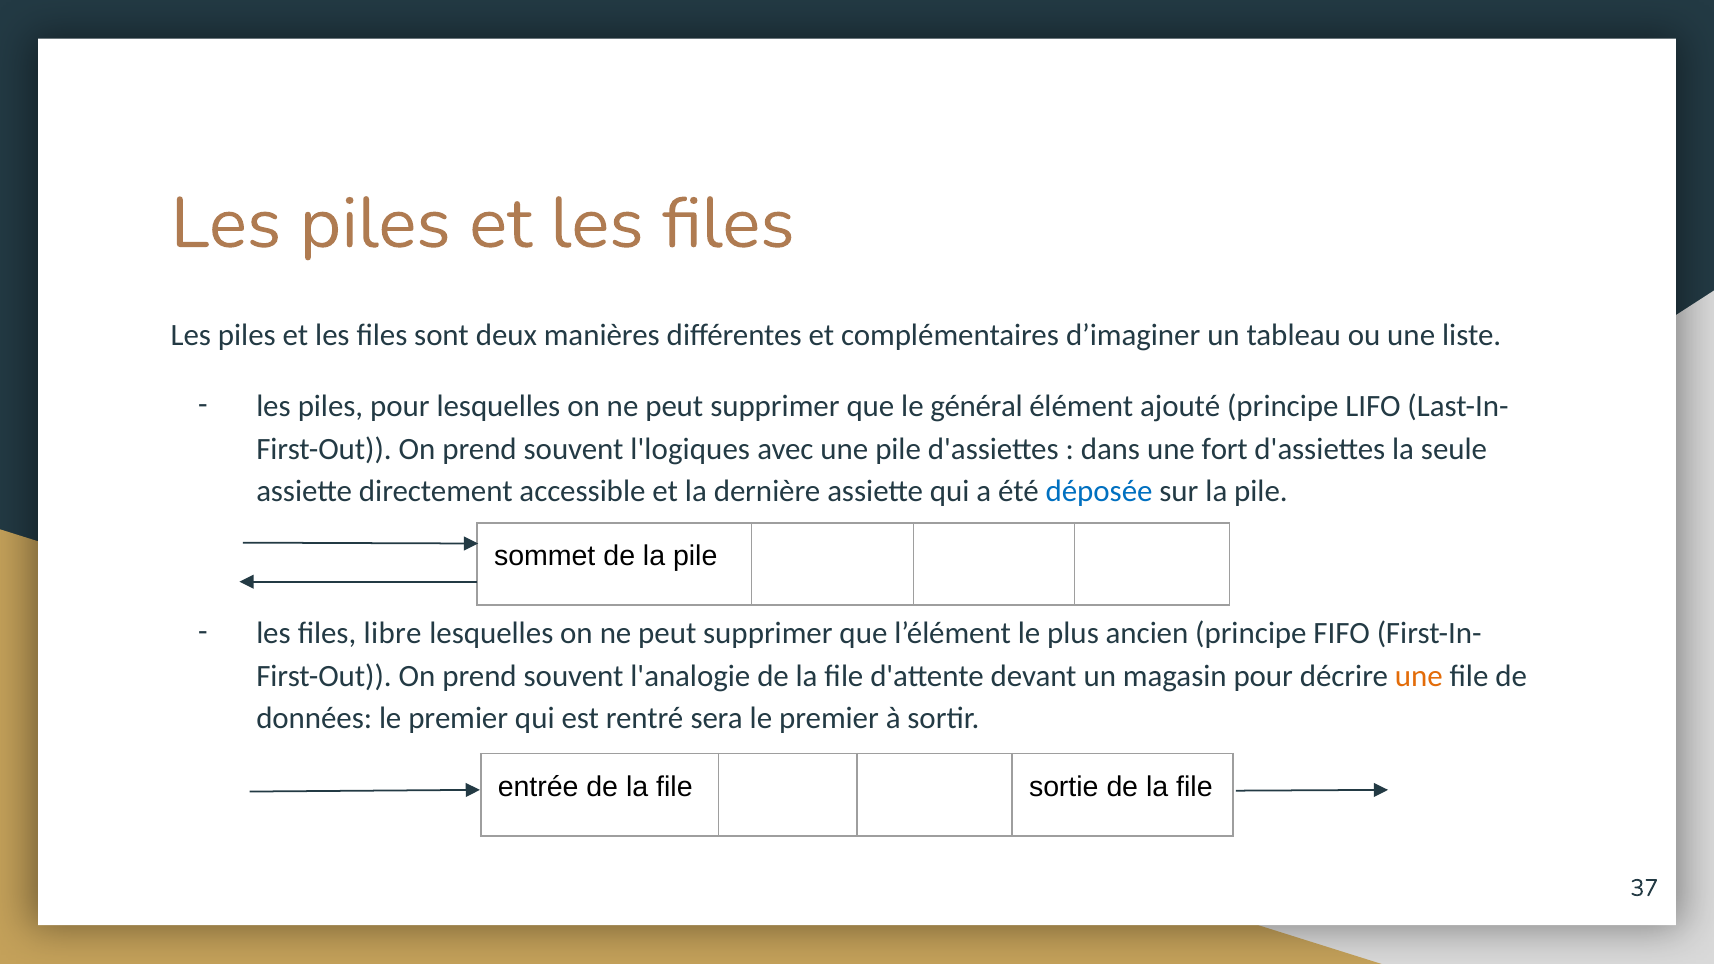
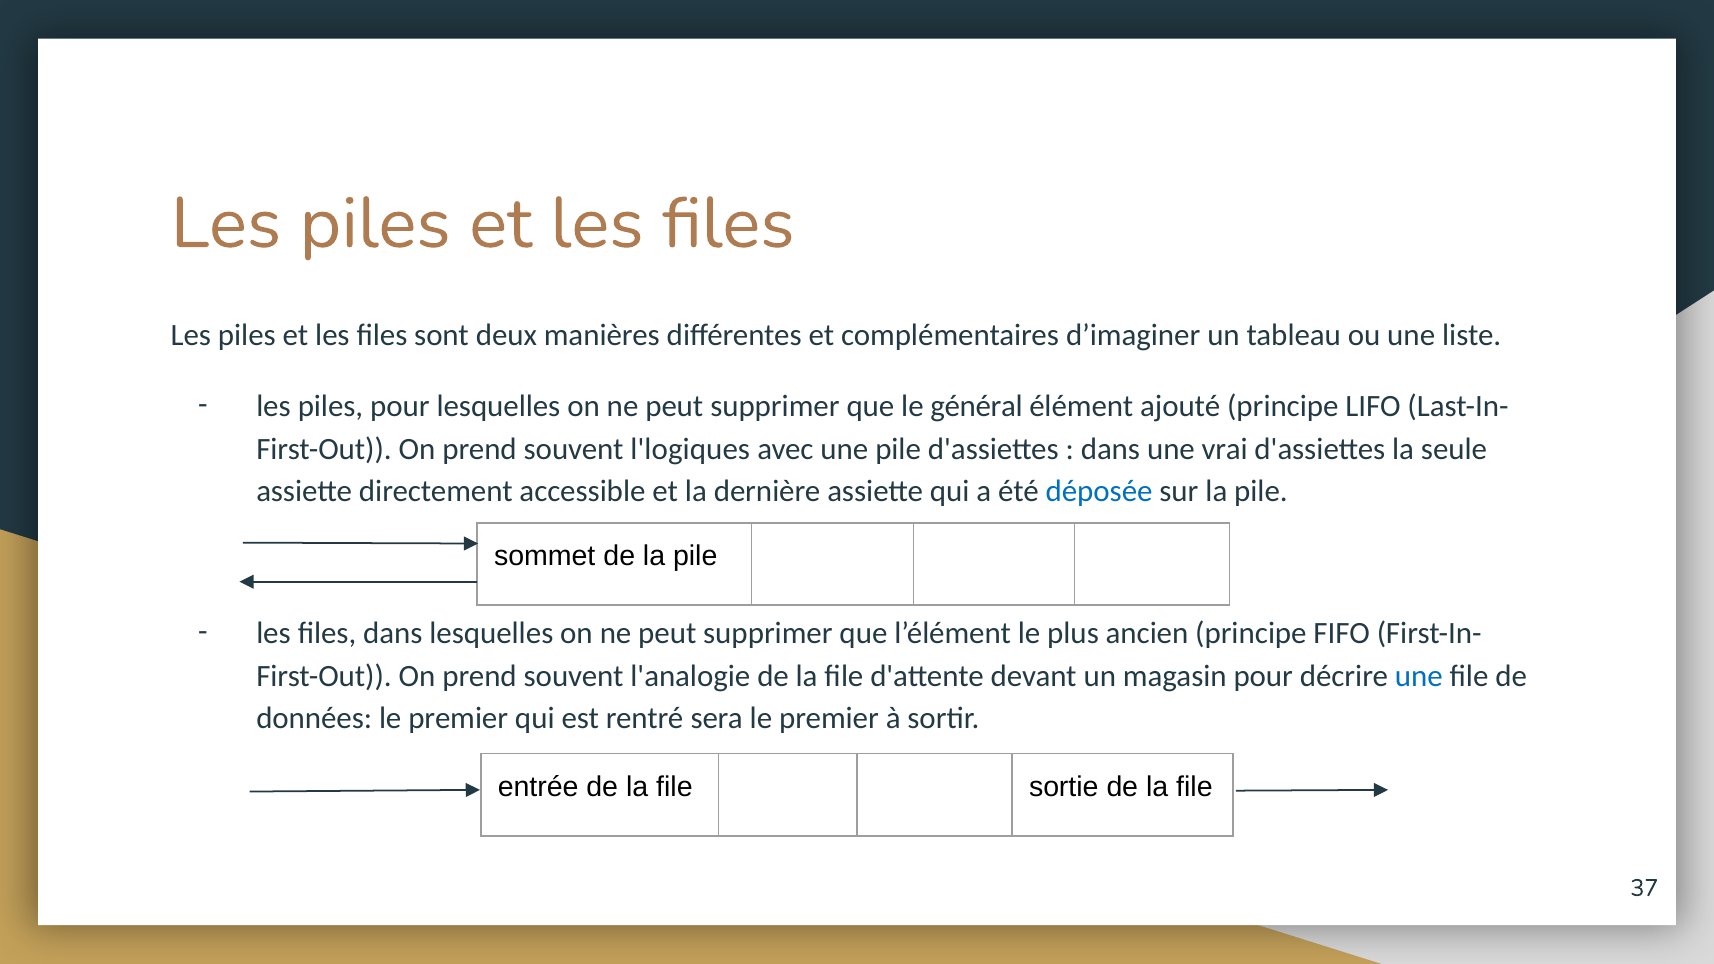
fort: fort -> vrai (1225, 449)
files libre: libre -> dans (393, 634)
une colour: orange -> blue (1419, 676)
